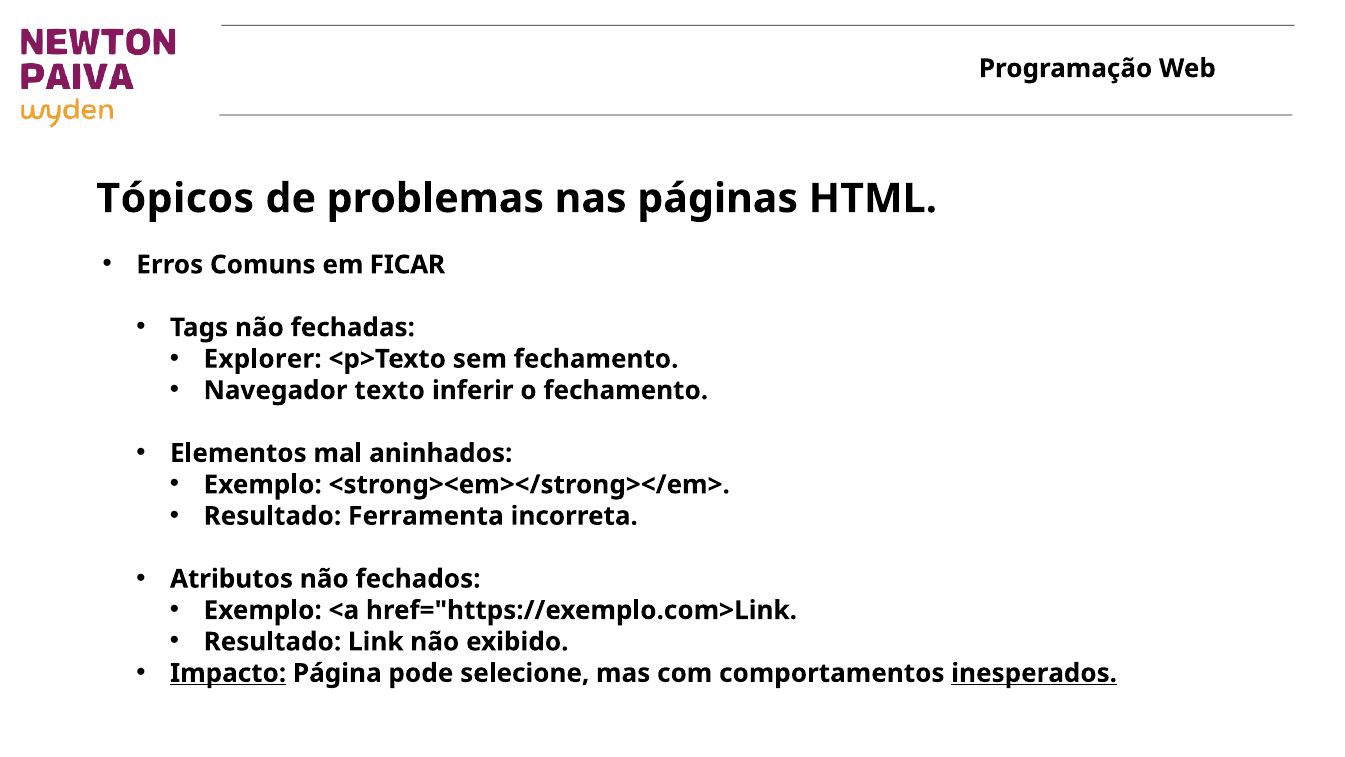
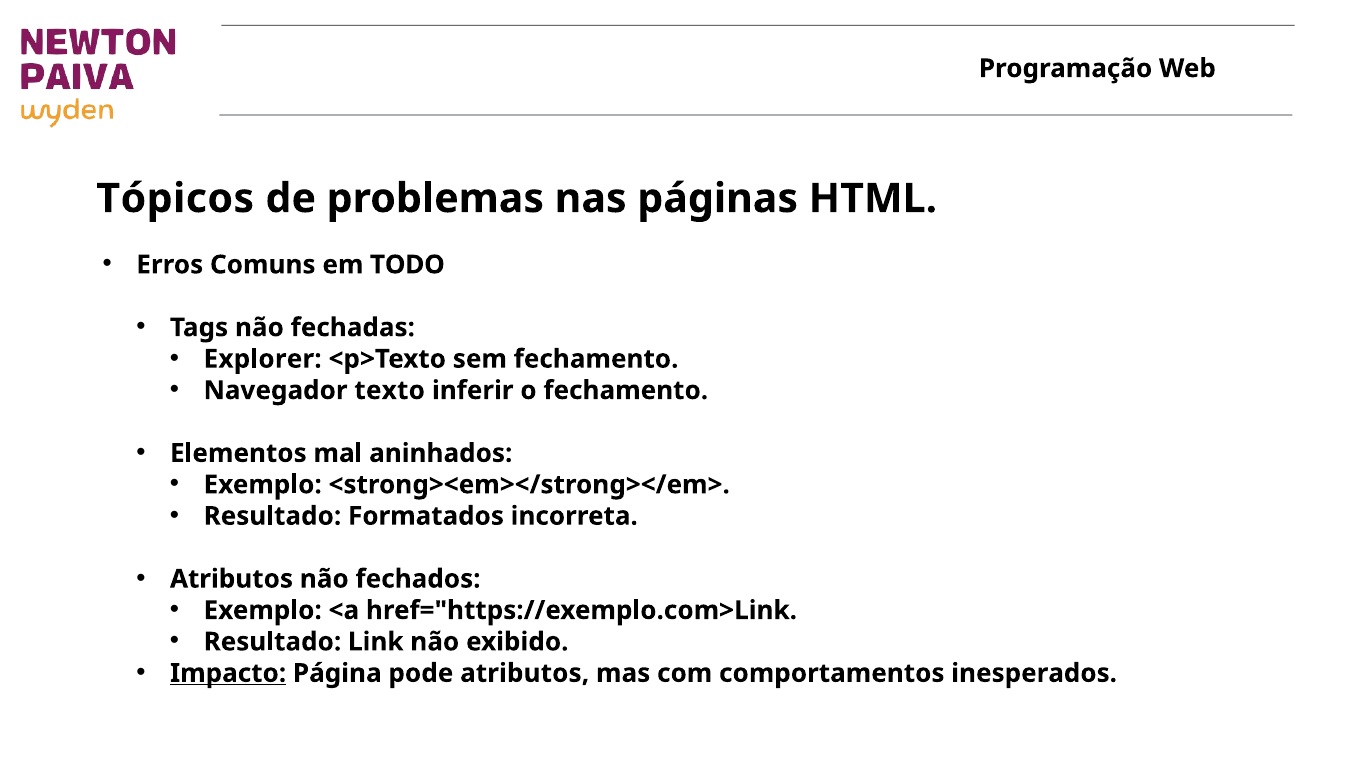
FICAR: FICAR -> TODO (407, 265)
Ferramenta: Ferramenta -> Formatados (426, 516)
pode selecione: selecione -> atributos (525, 673)
inesperados underline: present -> none (1034, 673)
